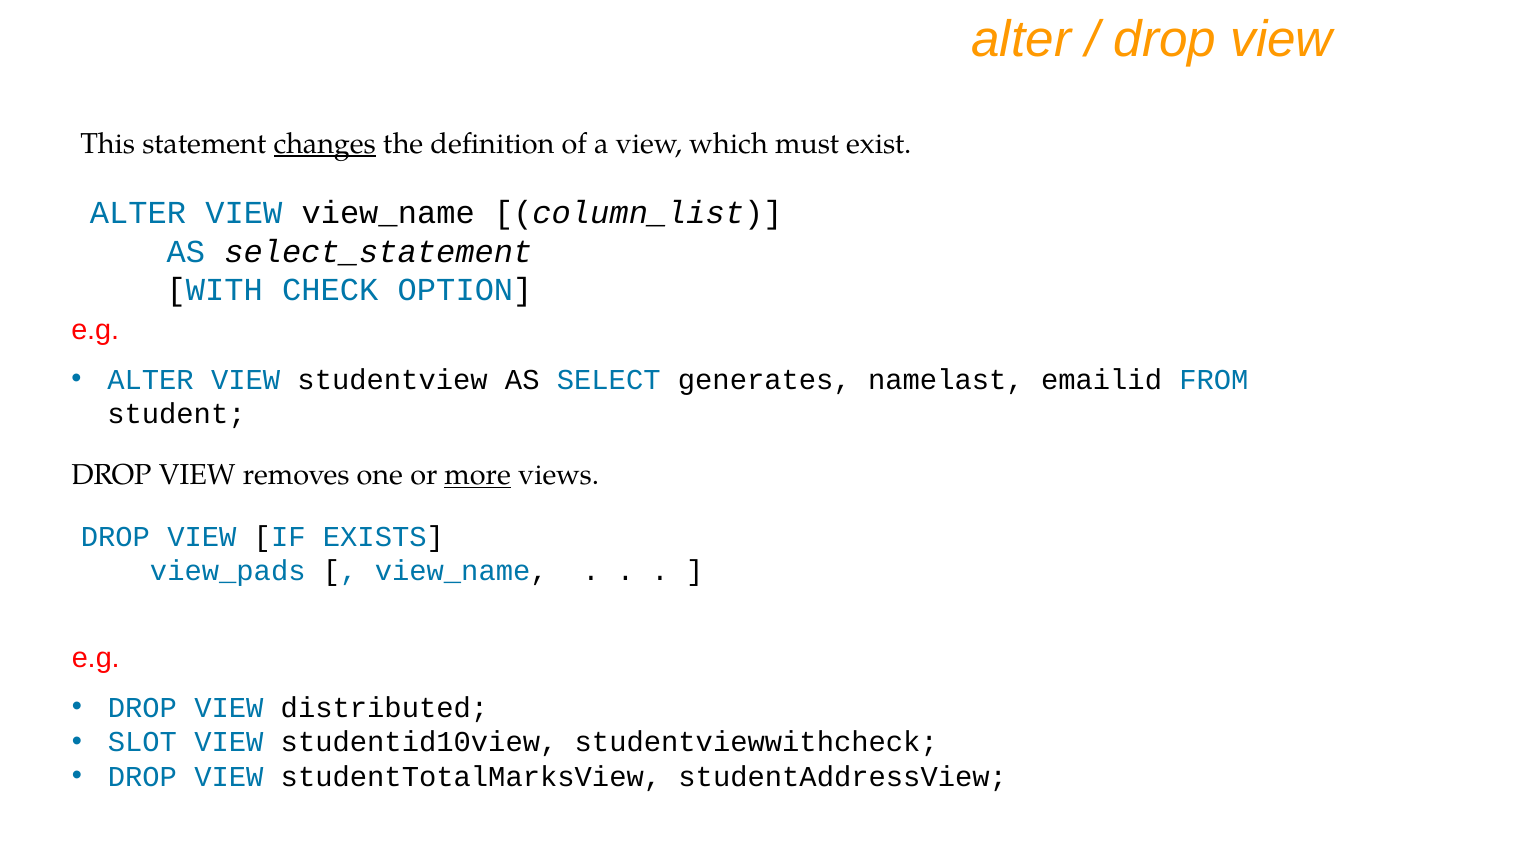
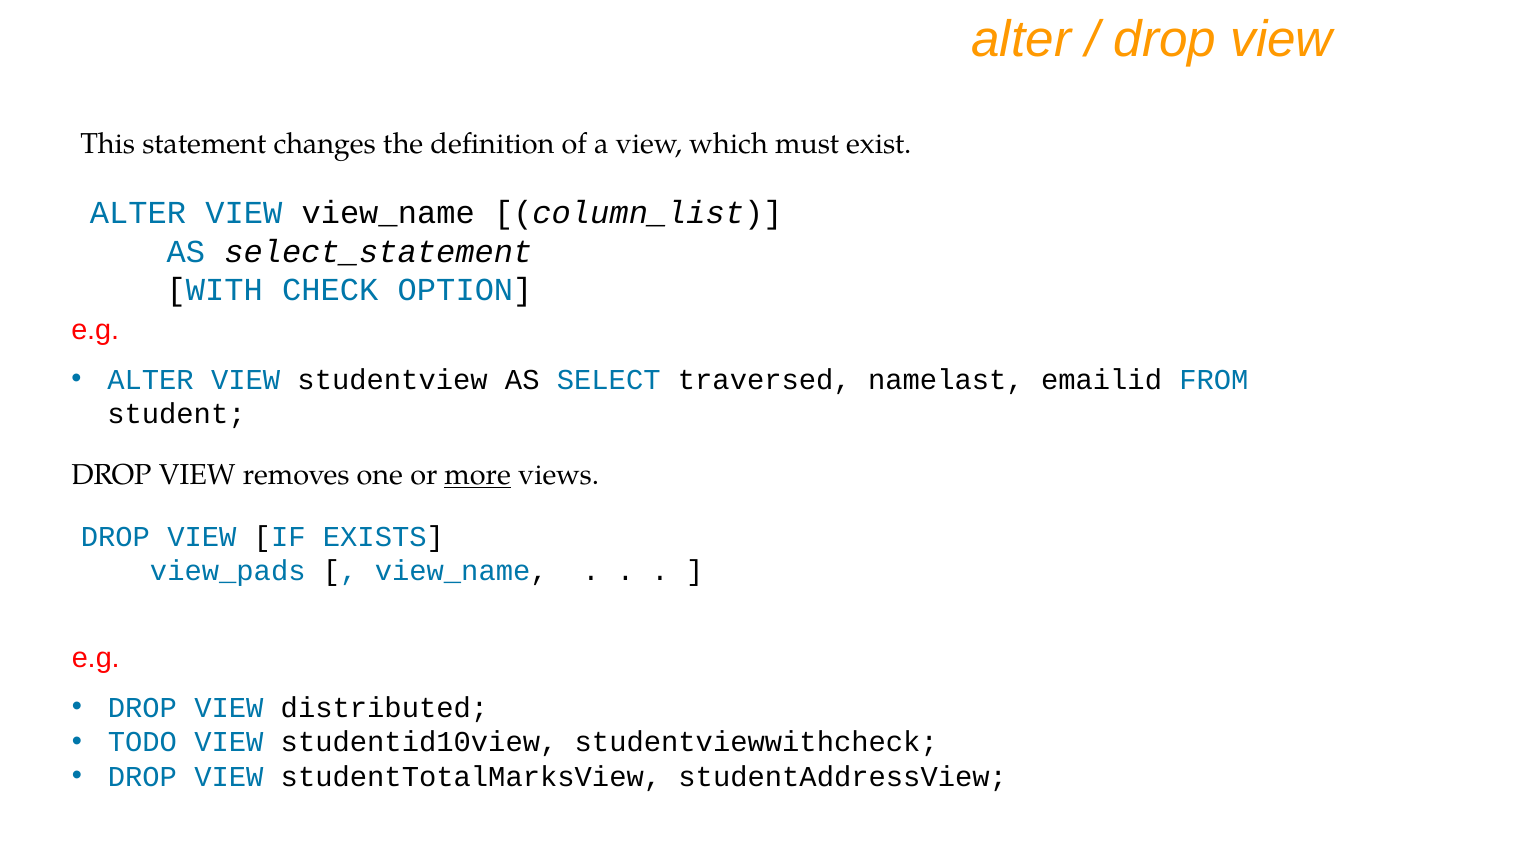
changes underline: present -> none (325, 144)
generates: generates -> traversed (764, 380)
SLOT: SLOT -> TODO (142, 743)
